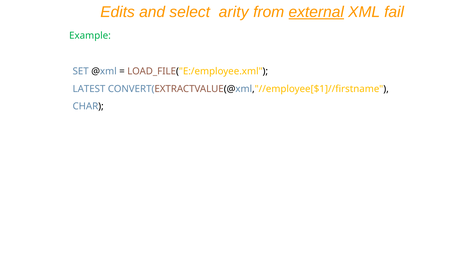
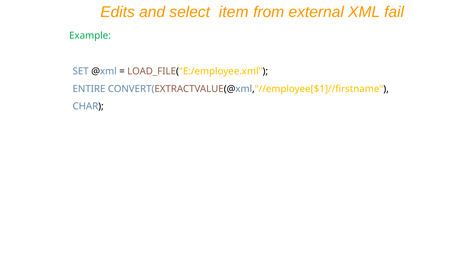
arity: arity -> item (234, 12)
external underline: present -> none (316, 12)
LATEST: LATEST -> ENTIRE (89, 89)
